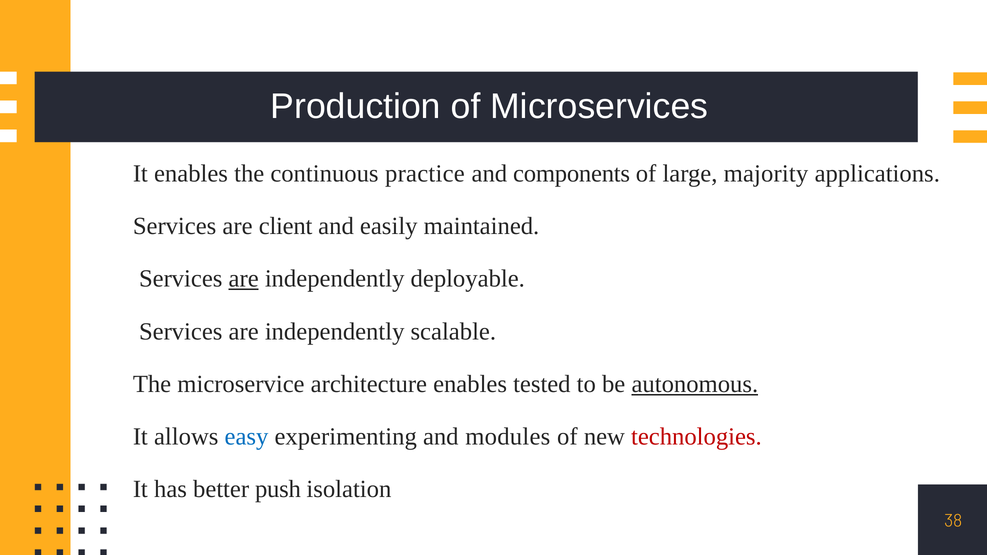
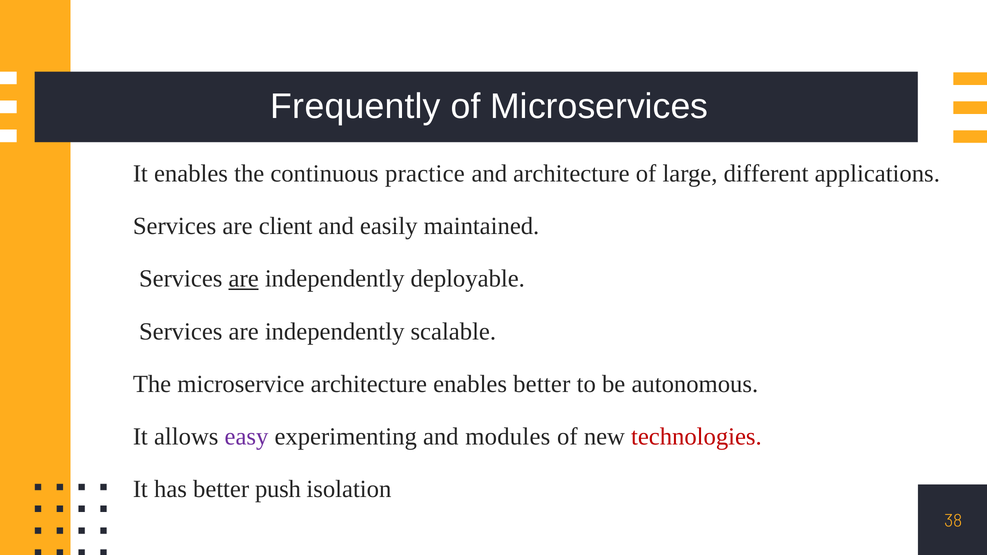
Production: Production -> Frequently (356, 107)
and components: components -> architecture (571, 174)
majority: majority -> different (766, 174)
enables tested: tested -> better (542, 384)
autonomous underline: present -> none (695, 384)
easy colour: blue -> purple (246, 437)
